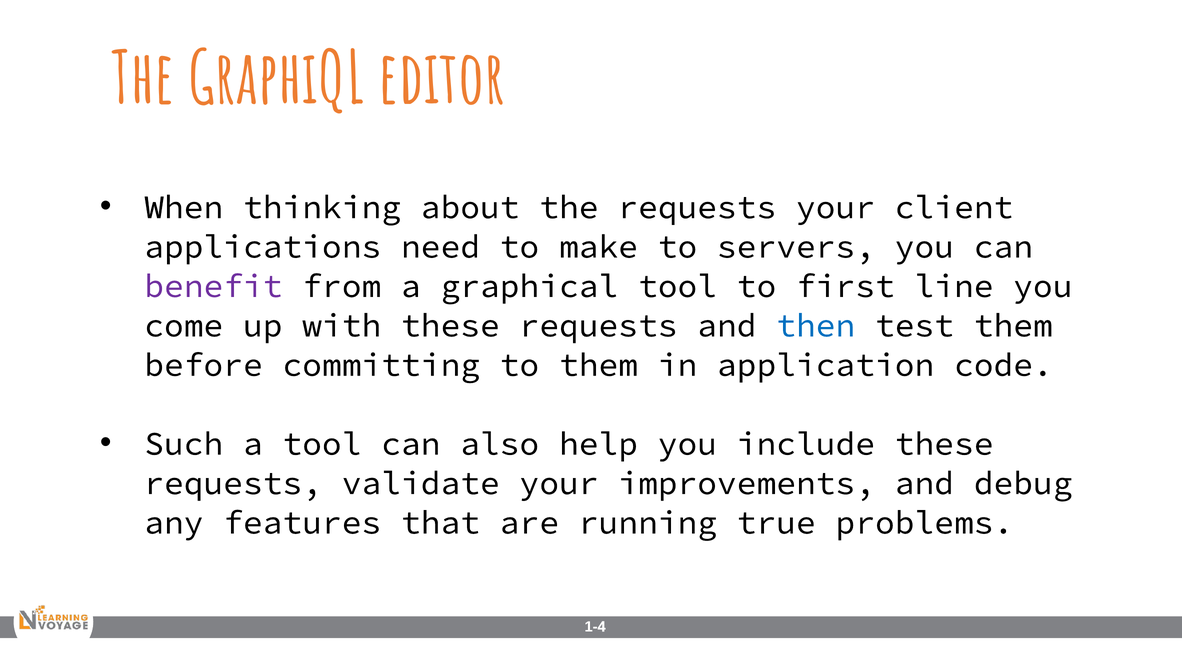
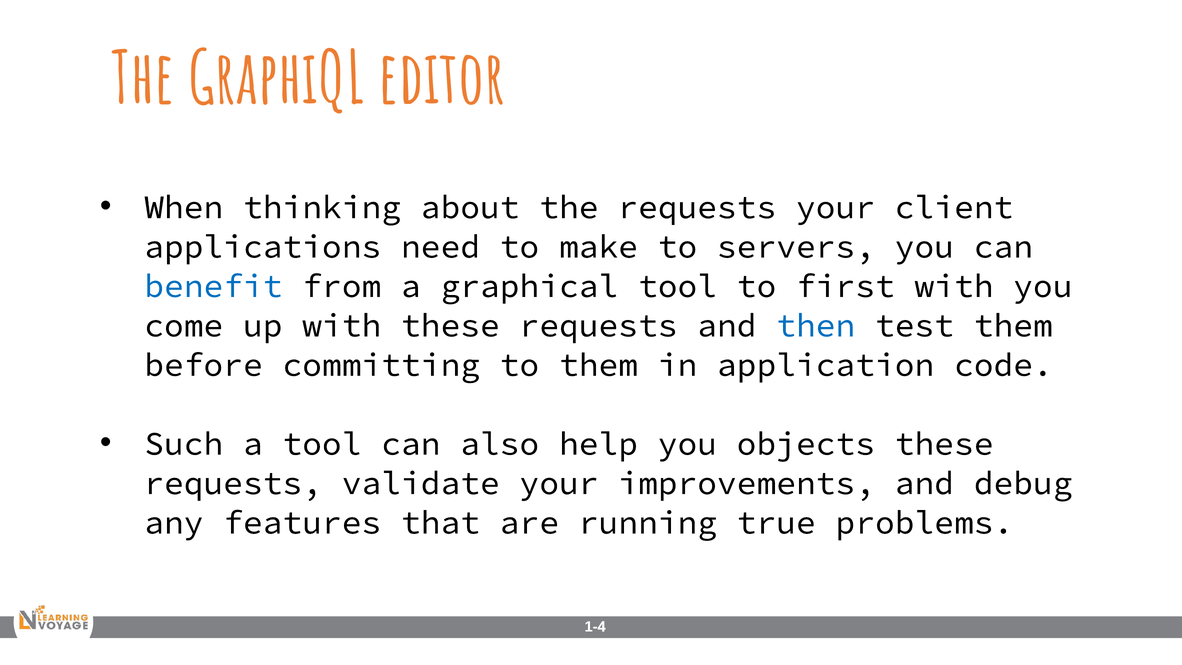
benefit colour: purple -> blue (213, 286)
first line: line -> with (954, 286)
include: include -> objects (806, 444)
